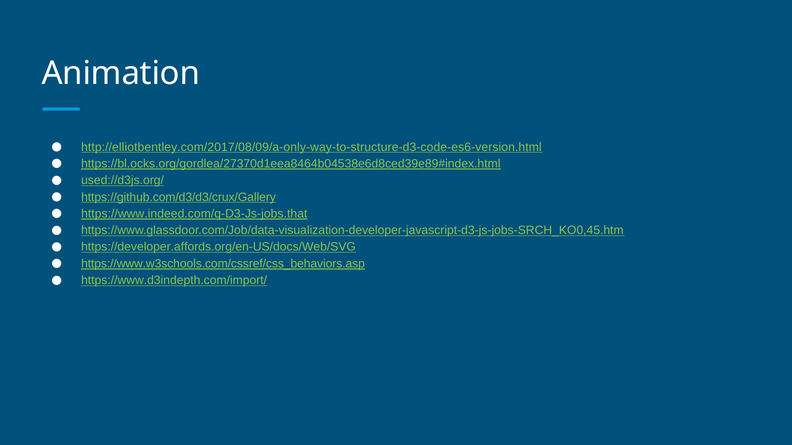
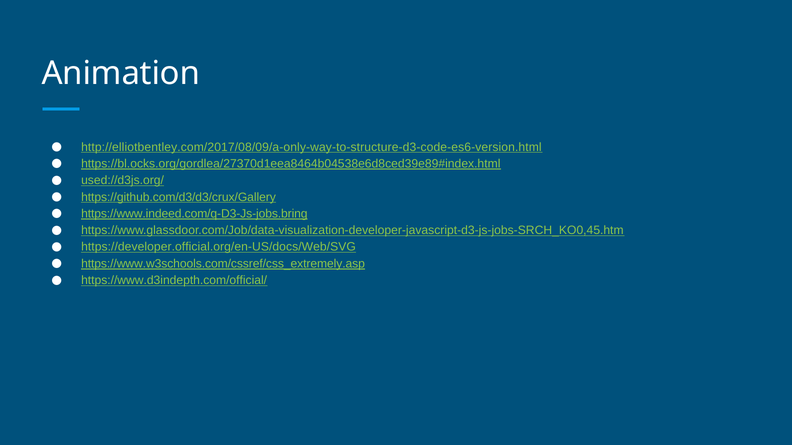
https://www.indeed.com/q-D3-Js-jobs.that: https://www.indeed.com/q-D3-Js-jobs.that -> https://www.indeed.com/q-D3-Js-jobs.bring (194, 214)
https://developer.affords.org/en-US/docs/Web/SVG: https://developer.affords.org/en-US/docs/Web/SVG -> https://developer.official.org/en-US/docs/Web/SVG (218, 247)
https://www.w3schools.com/cssref/css_behaviors.asp: https://www.w3schools.com/cssref/css_behaviors.asp -> https://www.w3schools.com/cssref/css_extremely.asp (223, 264)
https://www.d3indepth.com/import/: https://www.d3indepth.com/import/ -> https://www.d3indepth.com/official/ (174, 281)
